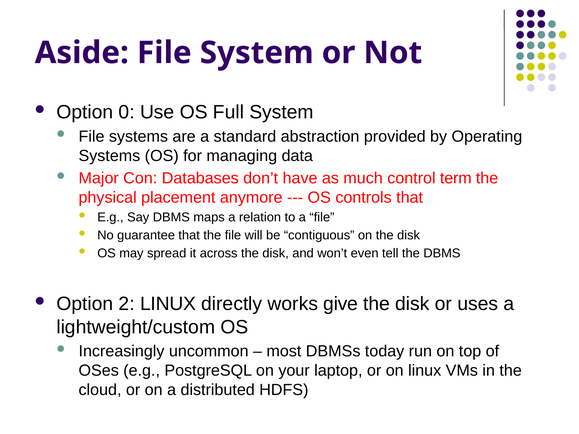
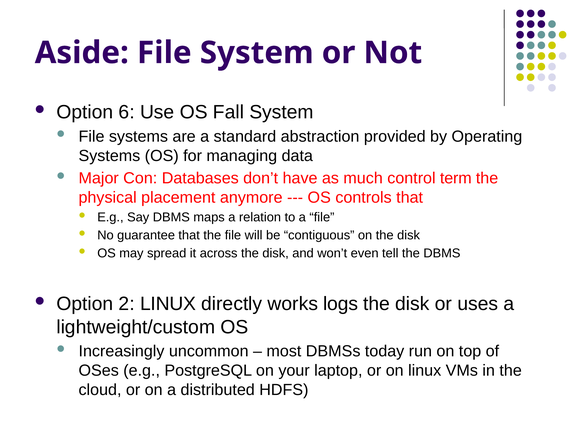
0: 0 -> 6 (127, 112)
Full: Full -> Fall (228, 112)
give: give -> logs (341, 304)
